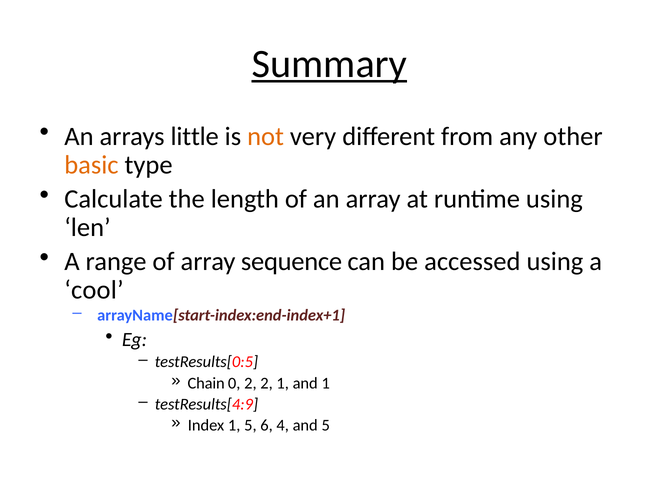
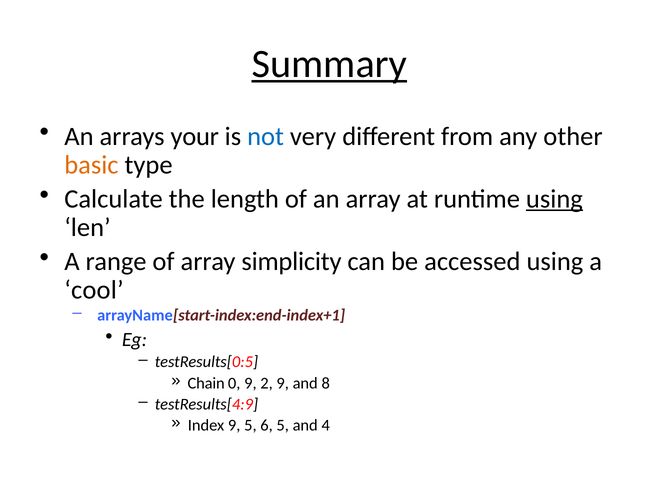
little: little -> your (195, 136)
not colour: orange -> blue (266, 136)
using underline: none -> present (554, 199)
sequence: sequence -> simplicity (291, 262)
0 2: 2 -> 9 (250, 383)
2 1: 1 -> 9 (283, 383)
and 1: 1 -> 8 (326, 383)
Index 1: 1 -> 9 (234, 425)
6 4: 4 -> 5 (283, 425)
and 5: 5 -> 4 (326, 425)
